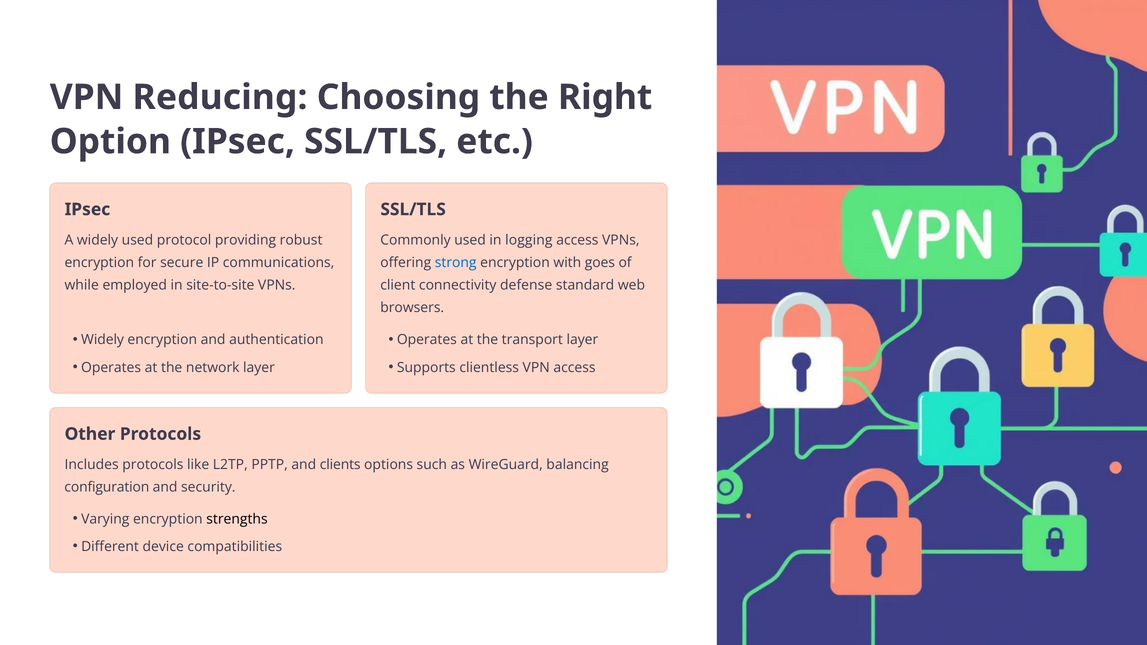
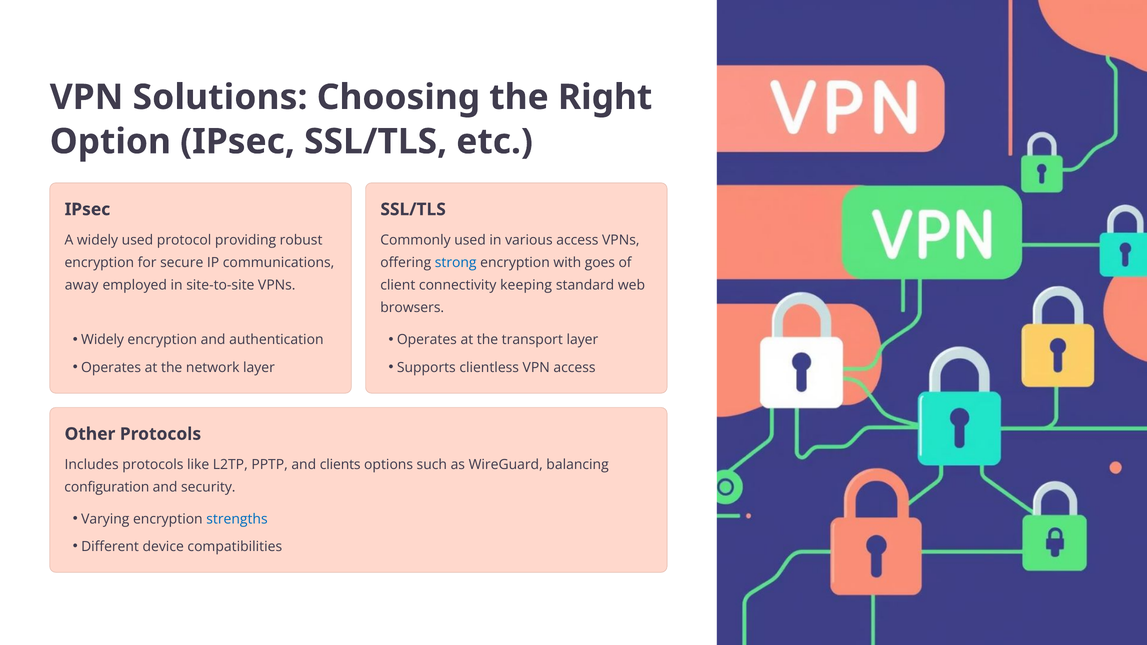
Reducing: Reducing -> Solutions (220, 97)
logging: logging -> various (529, 240)
while: while -> away (82, 285)
defense: defense -> keeping (526, 285)
strengths colour: black -> blue (237, 519)
